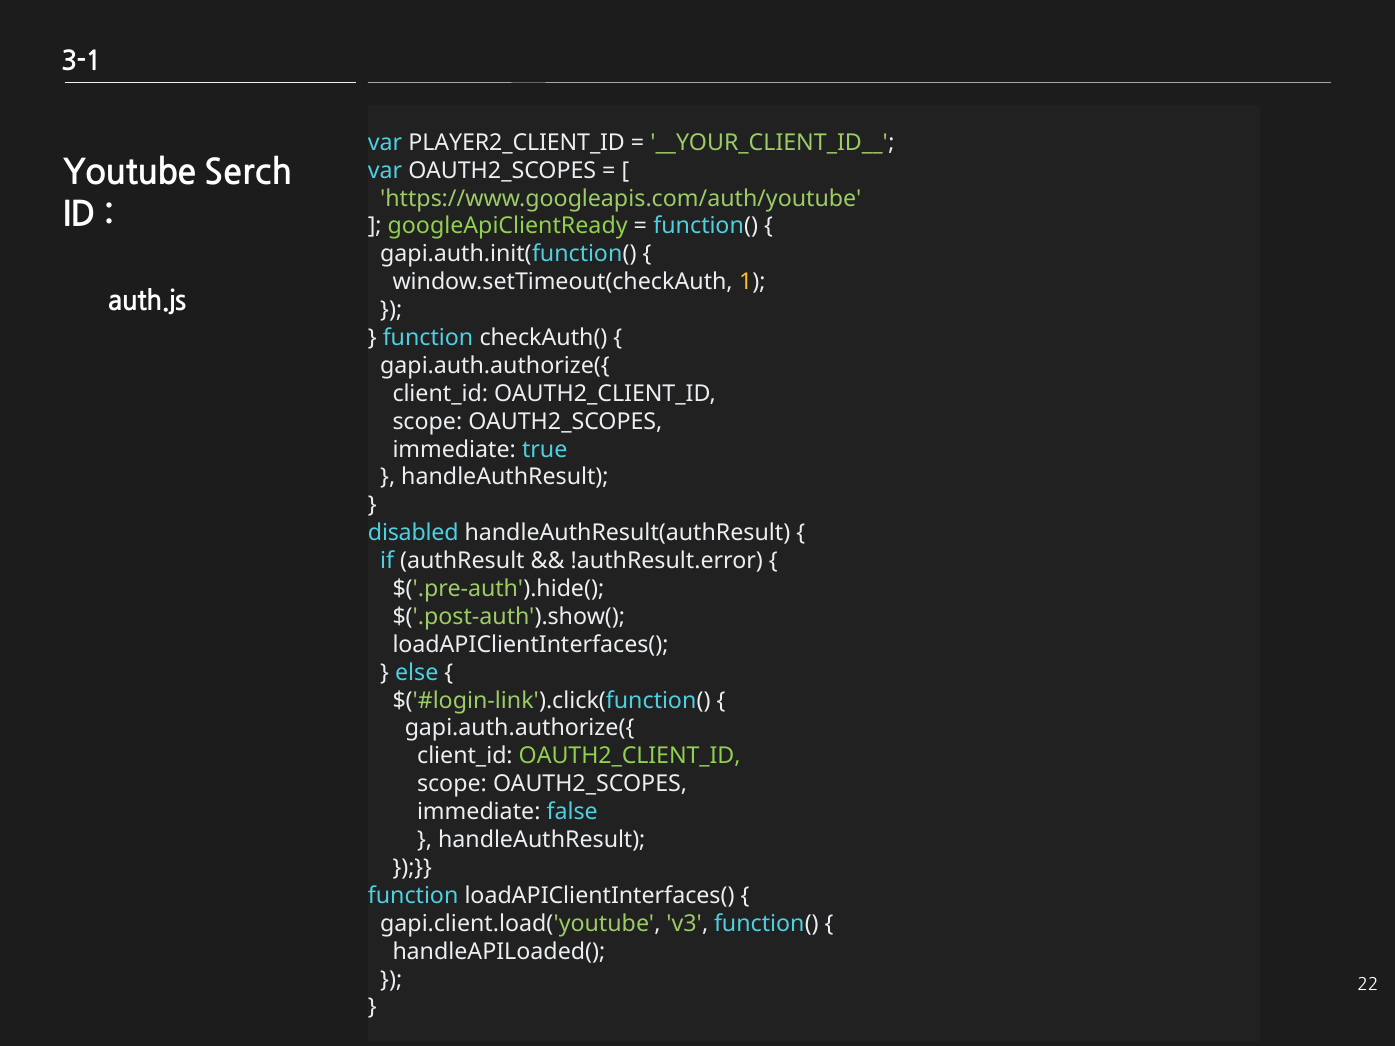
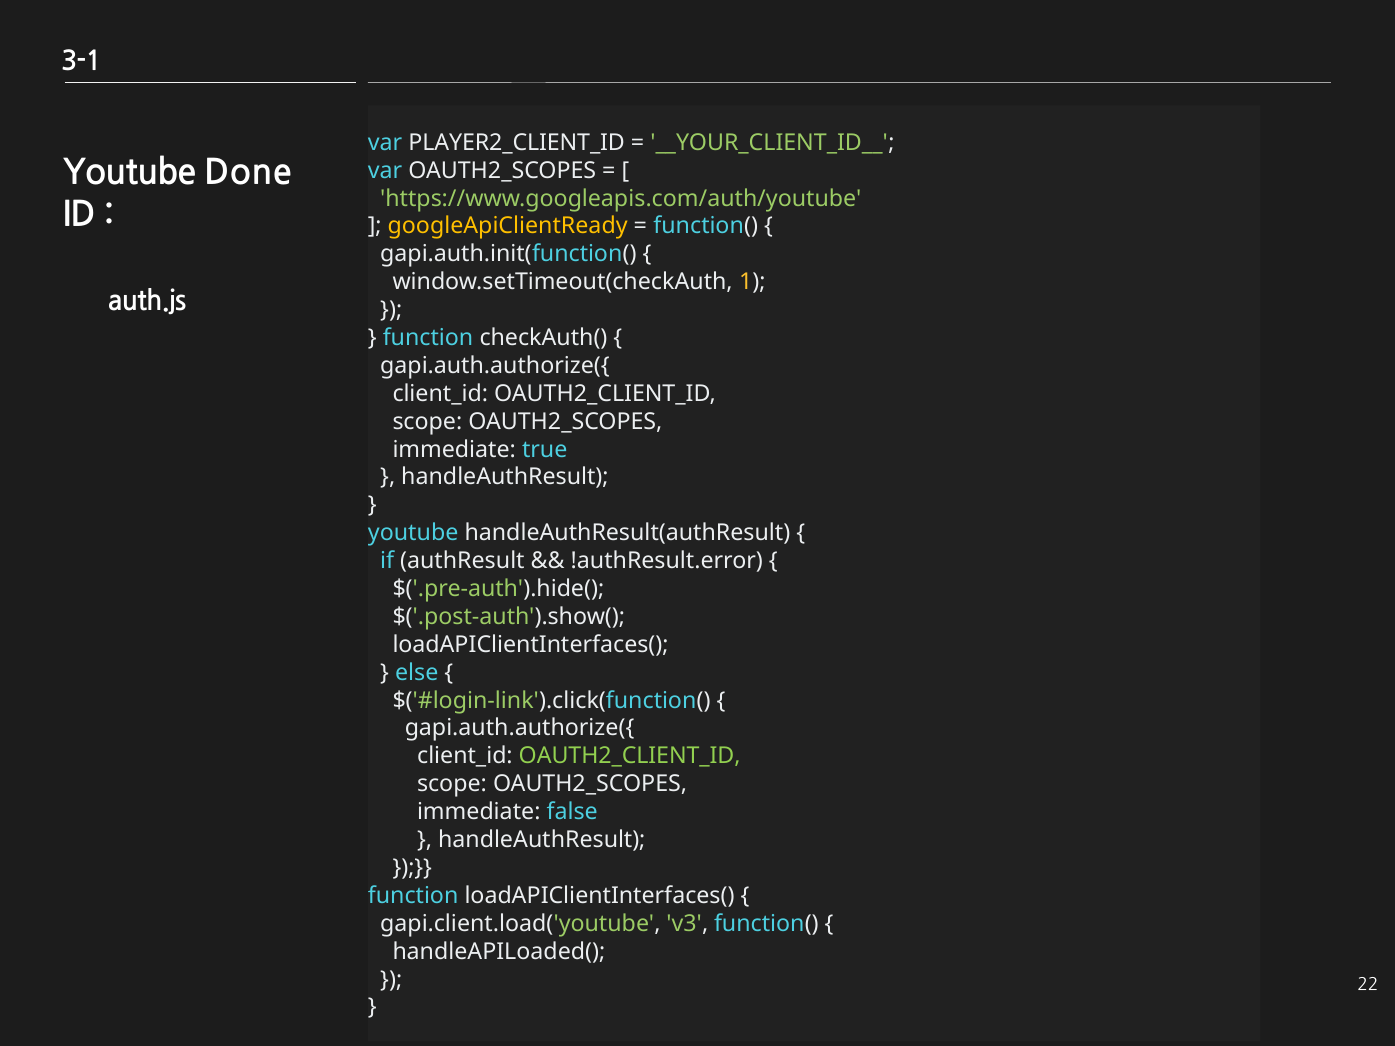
Serch: Serch -> Done (248, 173)
googleApiClientReady colour: light green -> yellow (508, 226)
disabled: disabled -> youtube (413, 533)
